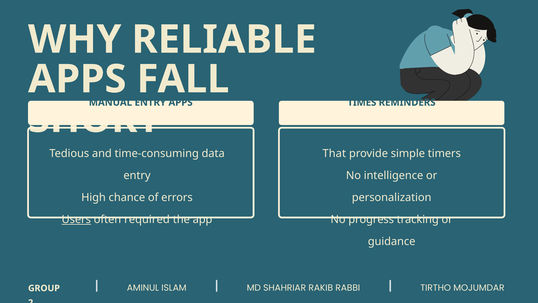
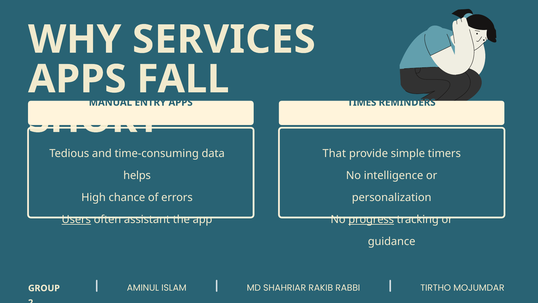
RELIABLE: RELIABLE -> SERVICES (224, 40)
entry: entry -> helps (137, 175)
required: required -> assistant (147, 219)
progress underline: none -> present (371, 219)
